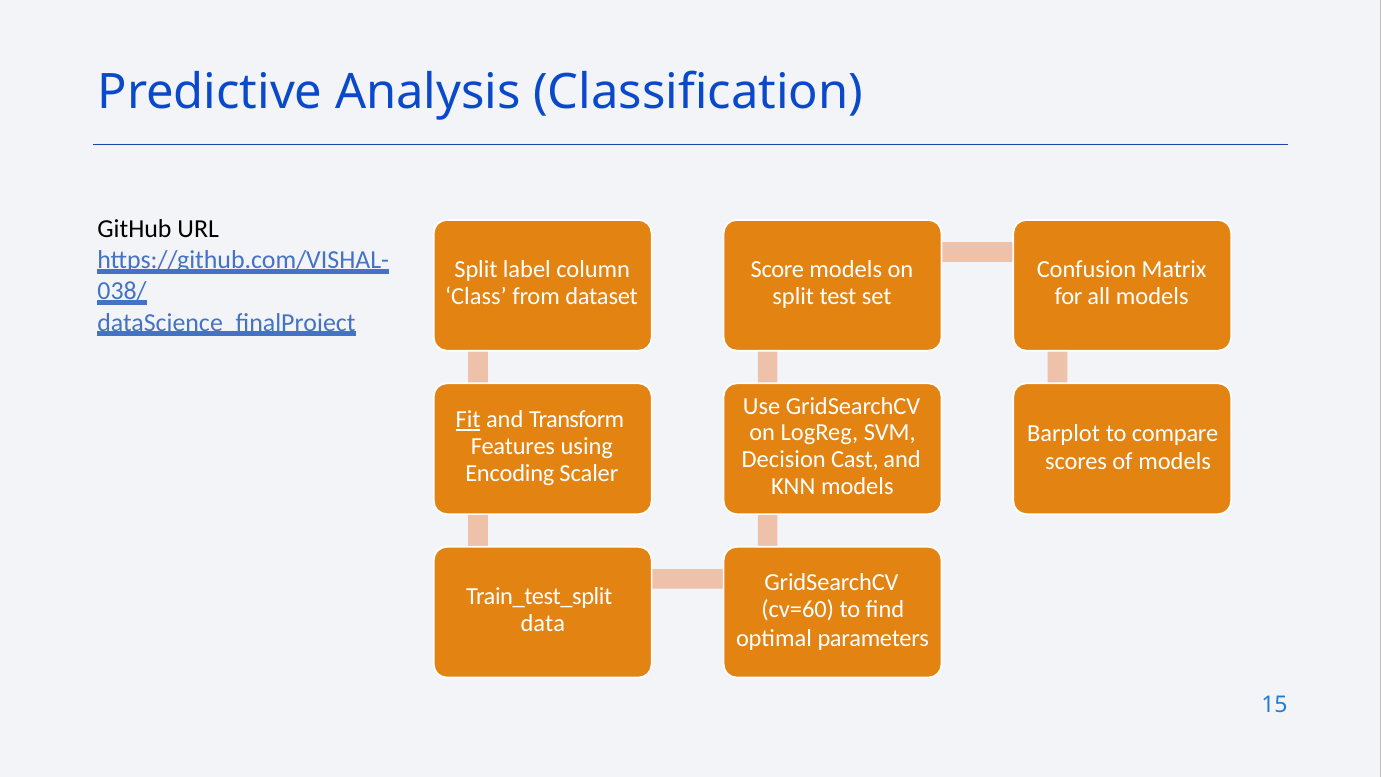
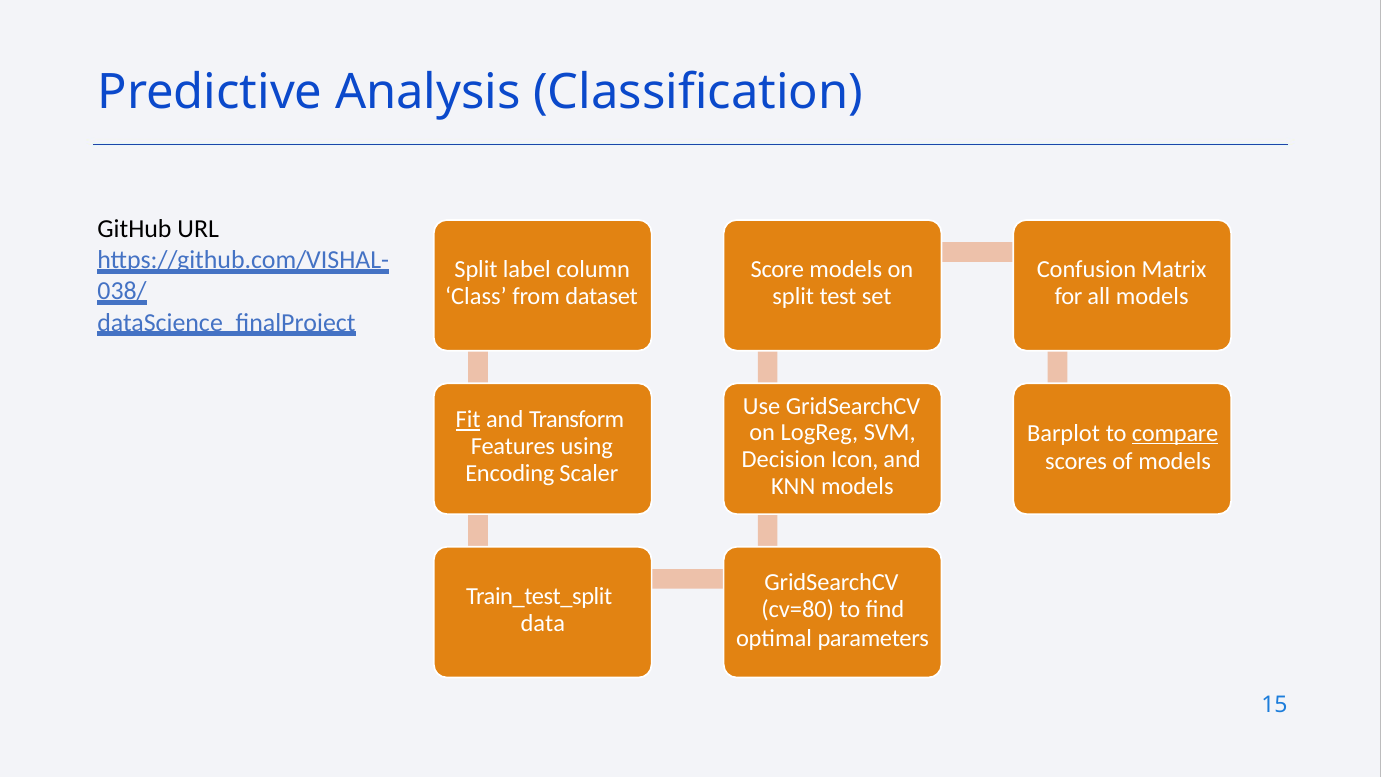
compare underline: none -> present (1175, 433)
Cast: Cast -> Icon (855, 460)
cv=60: cv=60 -> cv=80 (798, 610)
